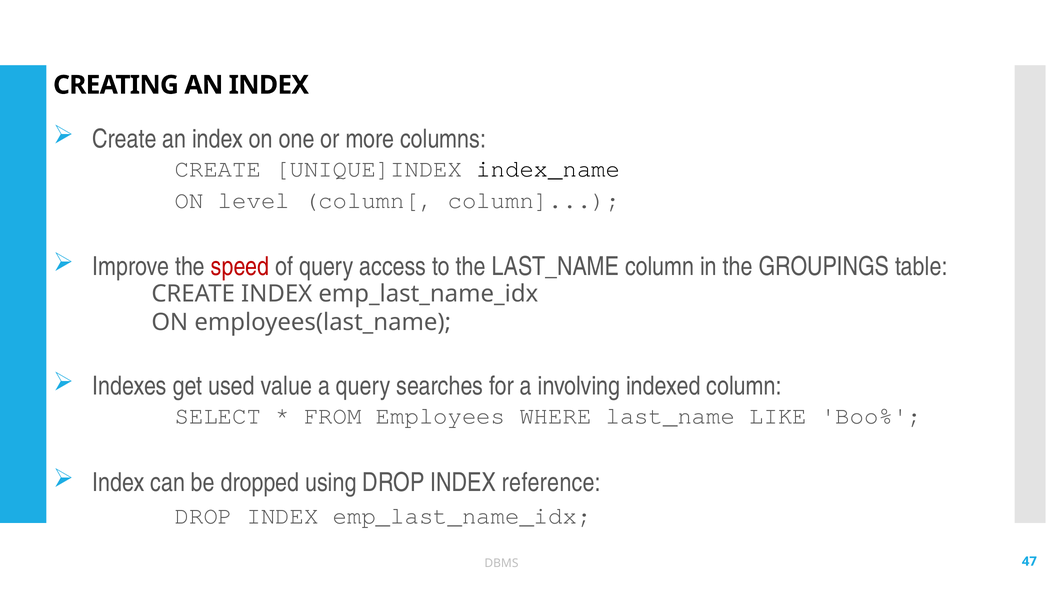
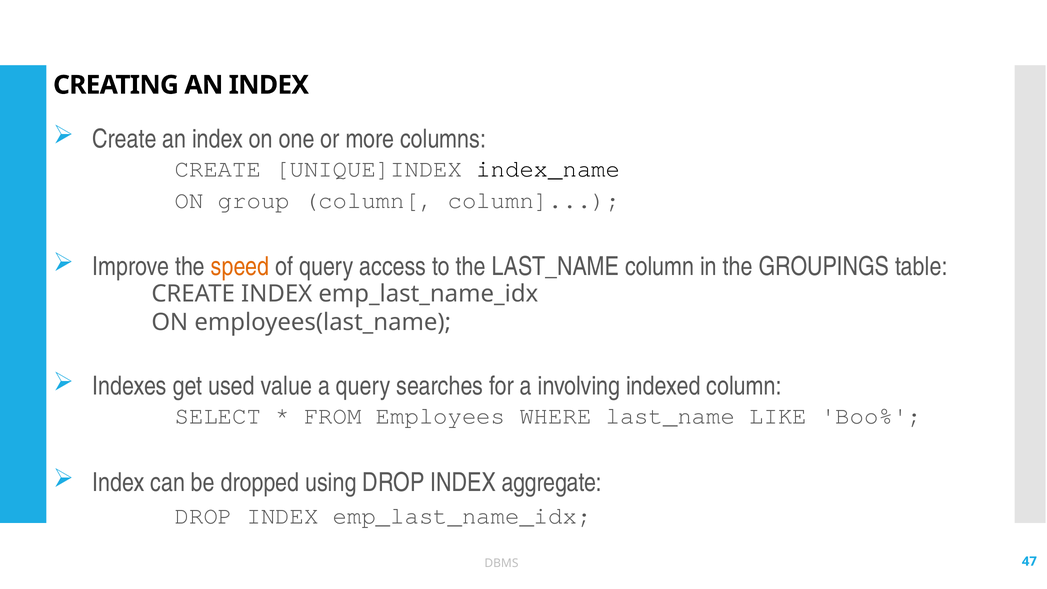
level: level -> group (254, 200)
speed colour: red -> orange (240, 267)
reference: reference -> aggregate (552, 483)
